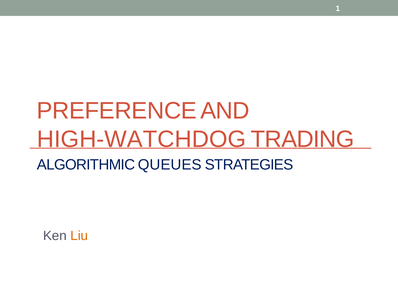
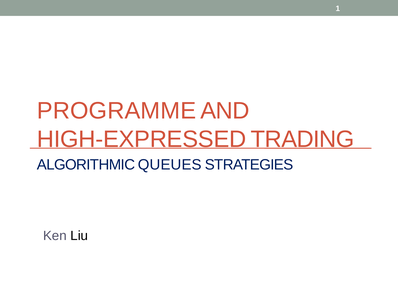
PREFERENCE: PREFERENCE -> PROGRAMME (117, 111)
HIGH-WATCHDOG: HIGH-WATCHDOG -> HIGH-EXPRESSED (142, 139)
Liu colour: orange -> black (79, 235)
